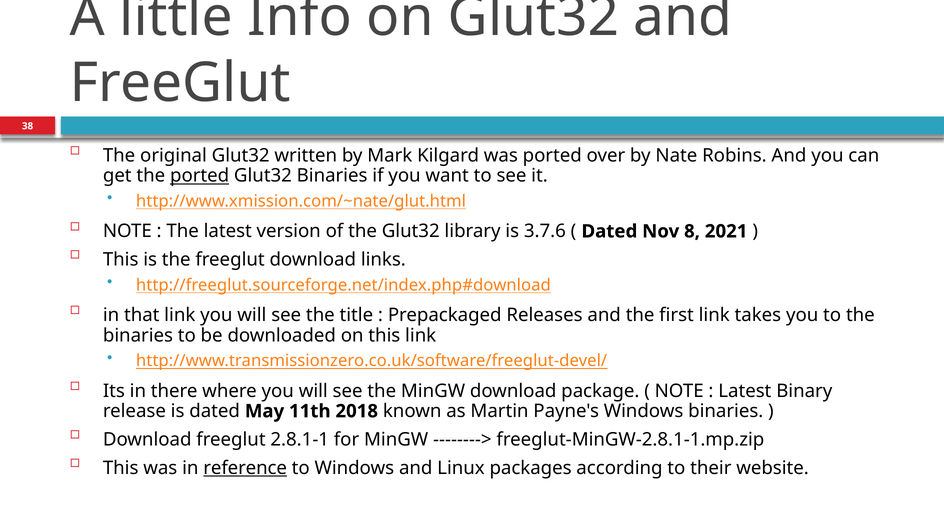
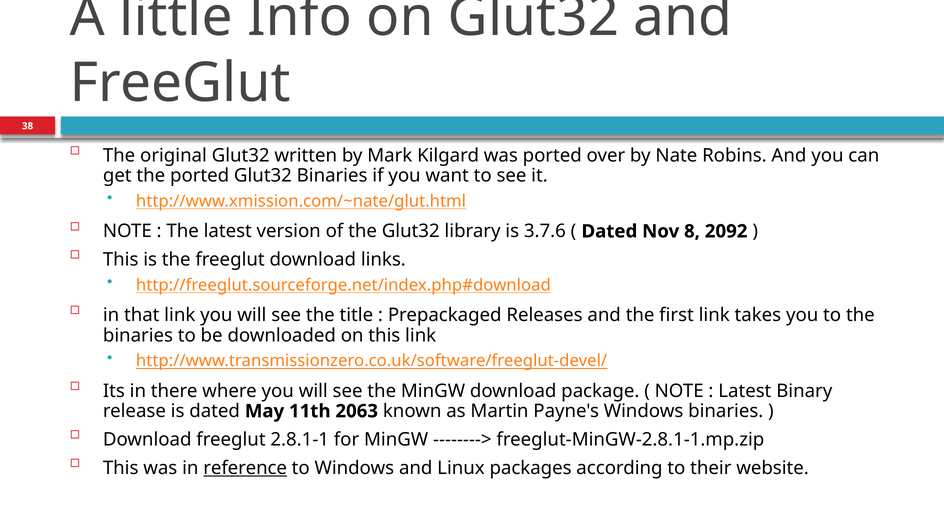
ported underline: present -> none (200, 176)
2021: 2021 -> 2092 (726, 231)
2018: 2018 -> 2063 (357, 411)
